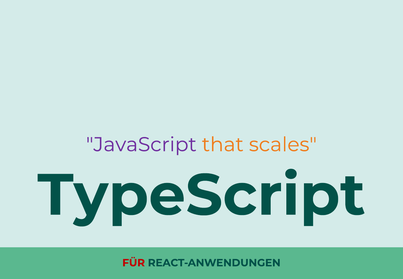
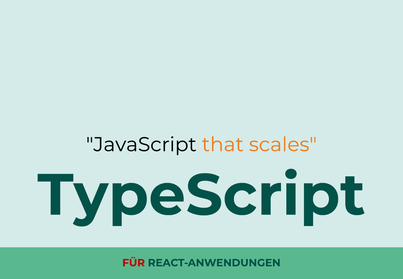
JavaScript colour: purple -> black (141, 145)
